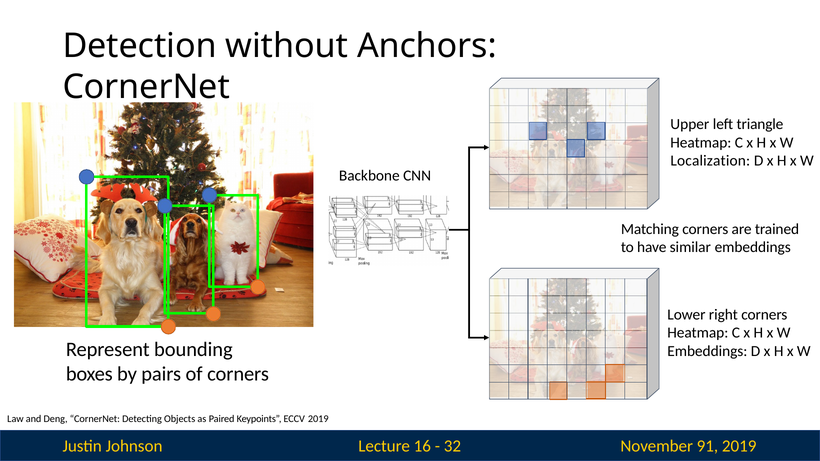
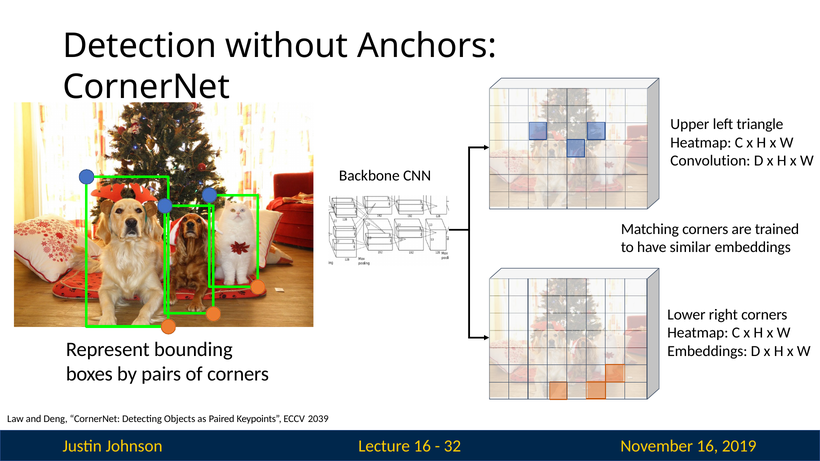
Localization: Localization -> Convolution (710, 161)
ECCV 2019: 2019 -> 2039 (318, 419)
November 91: 91 -> 16 (707, 446)
